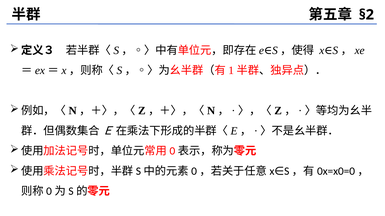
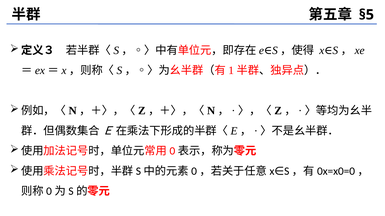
§2: §2 -> §5 (366, 15)
